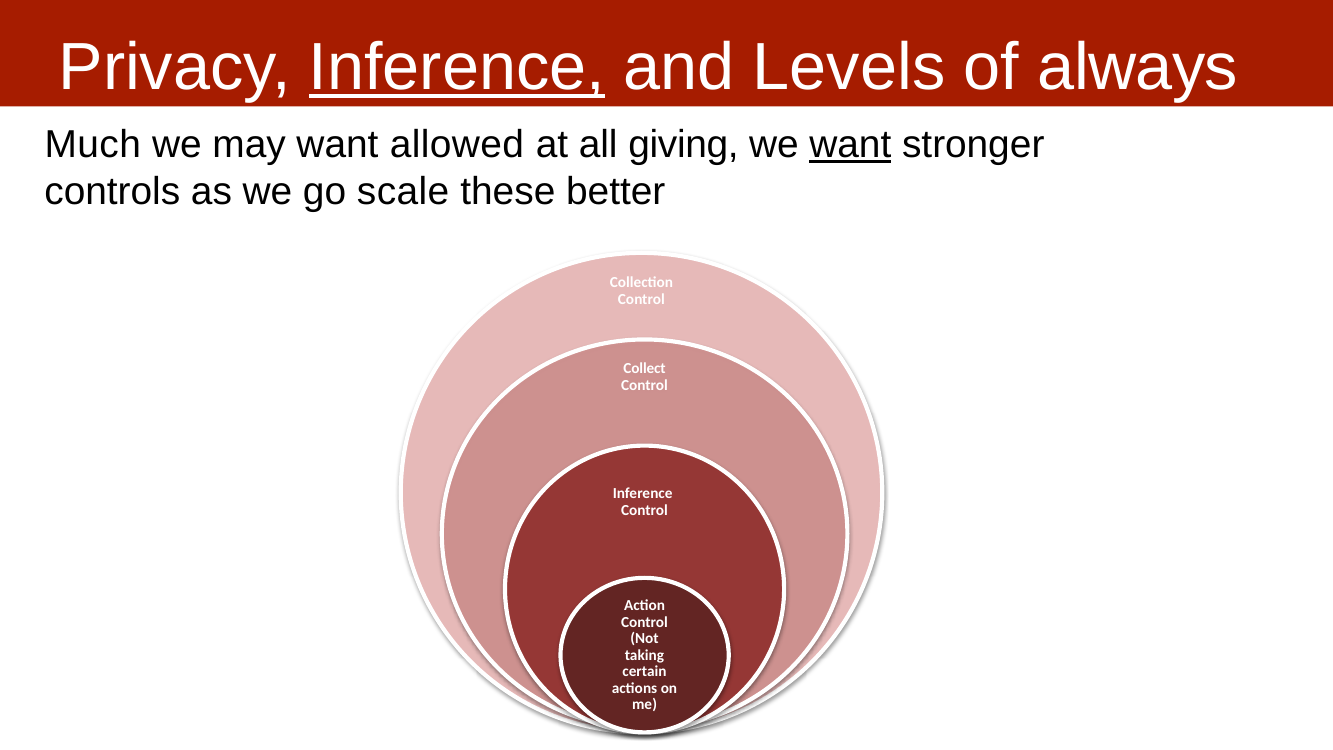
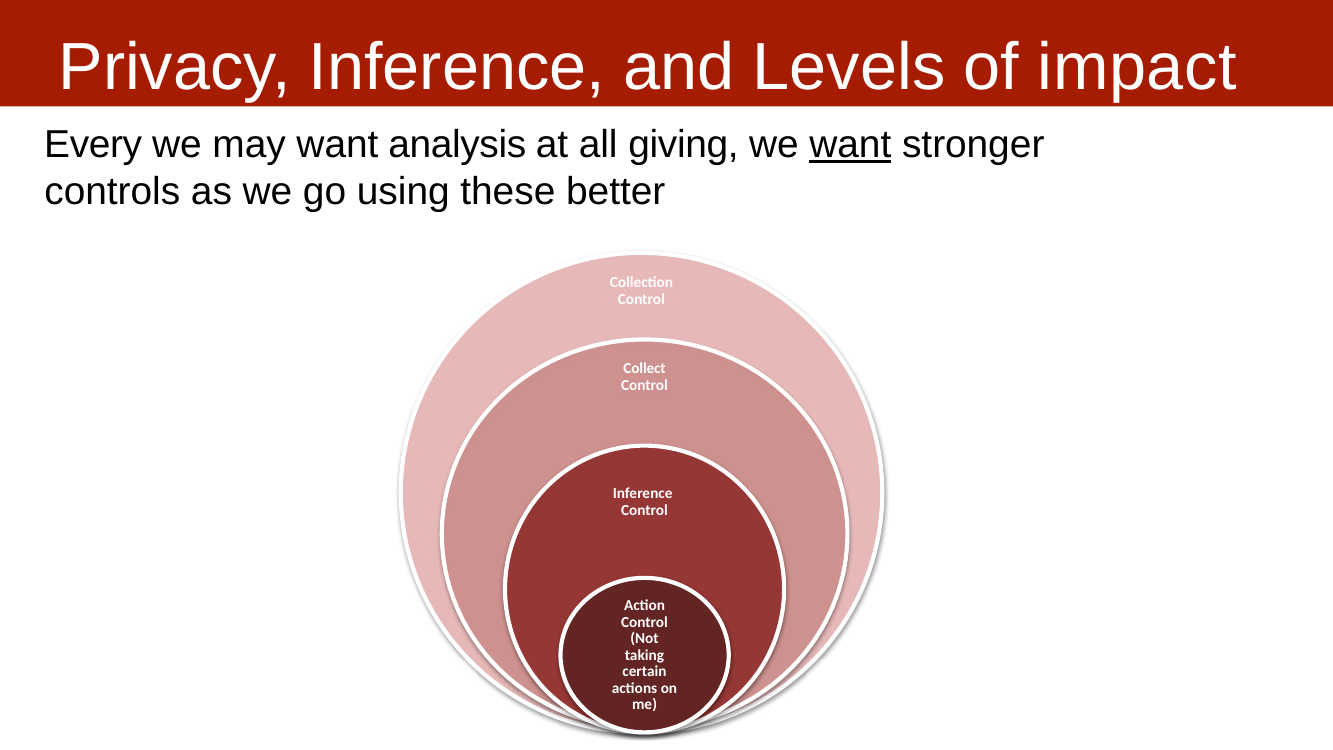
Inference underline: present -> none (457, 67)
always: always -> impact (1137, 67)
Much: Much -> Every (93, 145)
allowed: allowed -> analysis (457, 145)
scale: scale -> using (403, 192)
